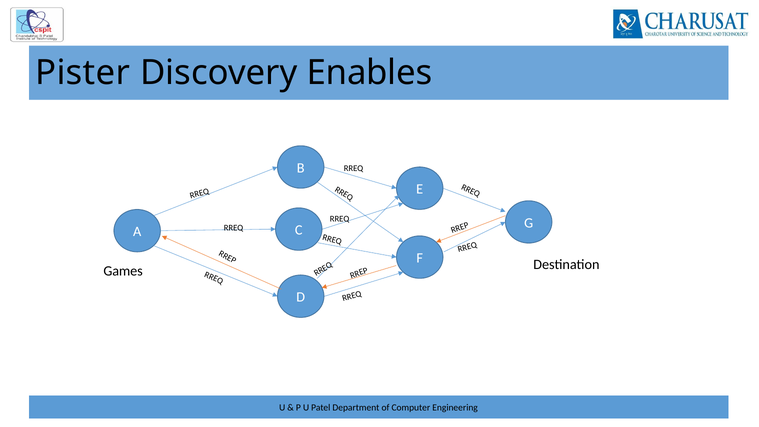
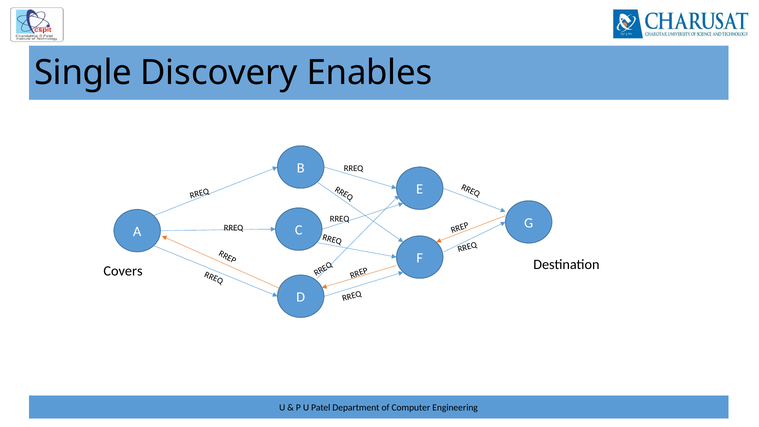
Pister: Pister -> Single (83, 73)
Games: Games -> Covers (123, 271)
